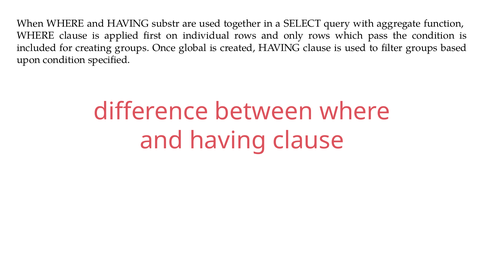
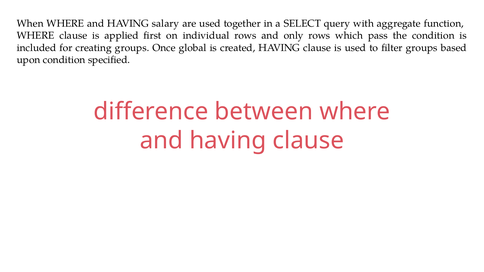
substr: substr -> salary (166, 24)
